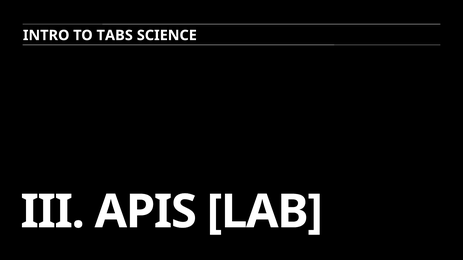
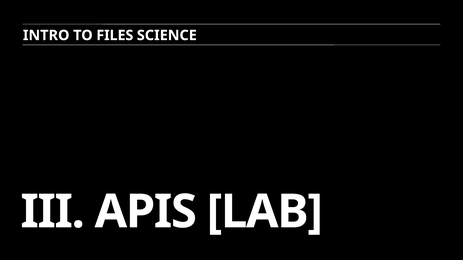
TABS: TABS -> FILES (115, 35)
